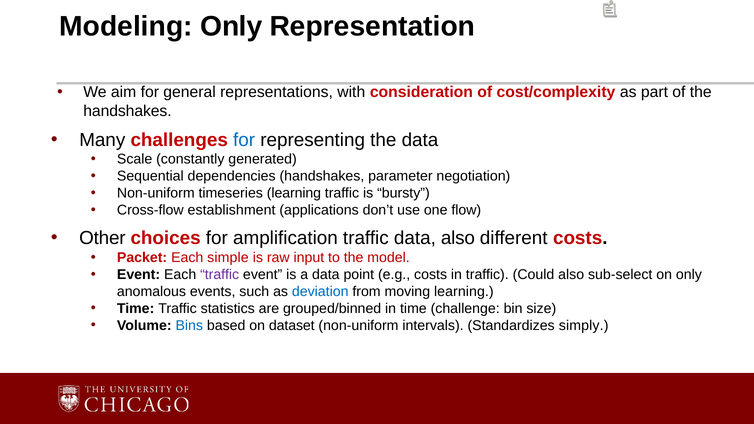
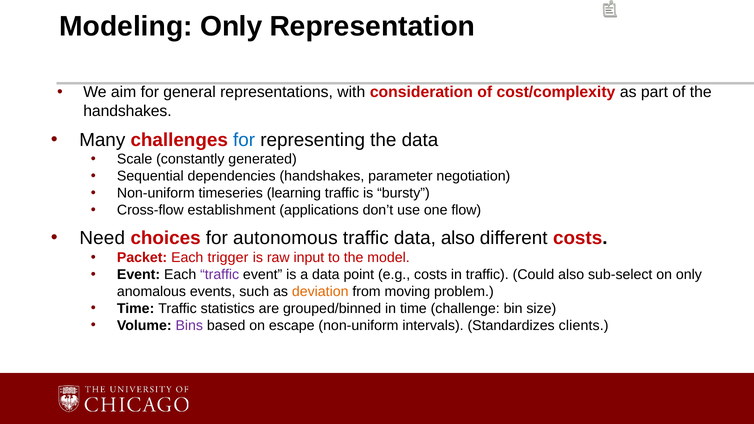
Other: Other -> Need (102, 238)
amplification: amplification -> autonomous (285, 238)
simple: simple -> trigger (228, 258)
deviation colour: blue -> orange (320, 292)
moving learning: learning -> problem (464, 292)
Bins colour: blue -> purple (189, 326)
dataset: dataset -> escape (292, 326)
simply: simply -> clients (584, 326)
